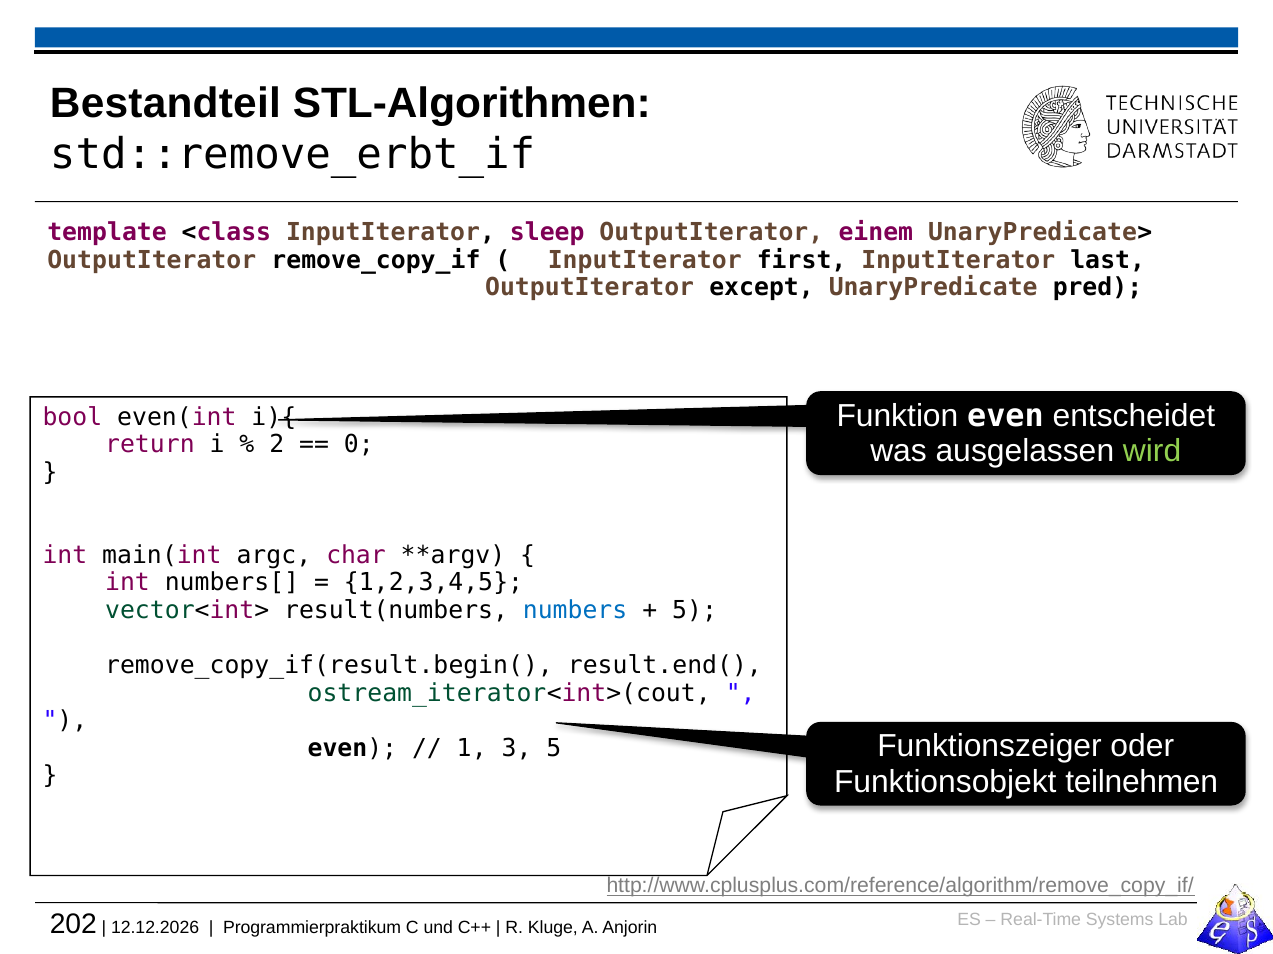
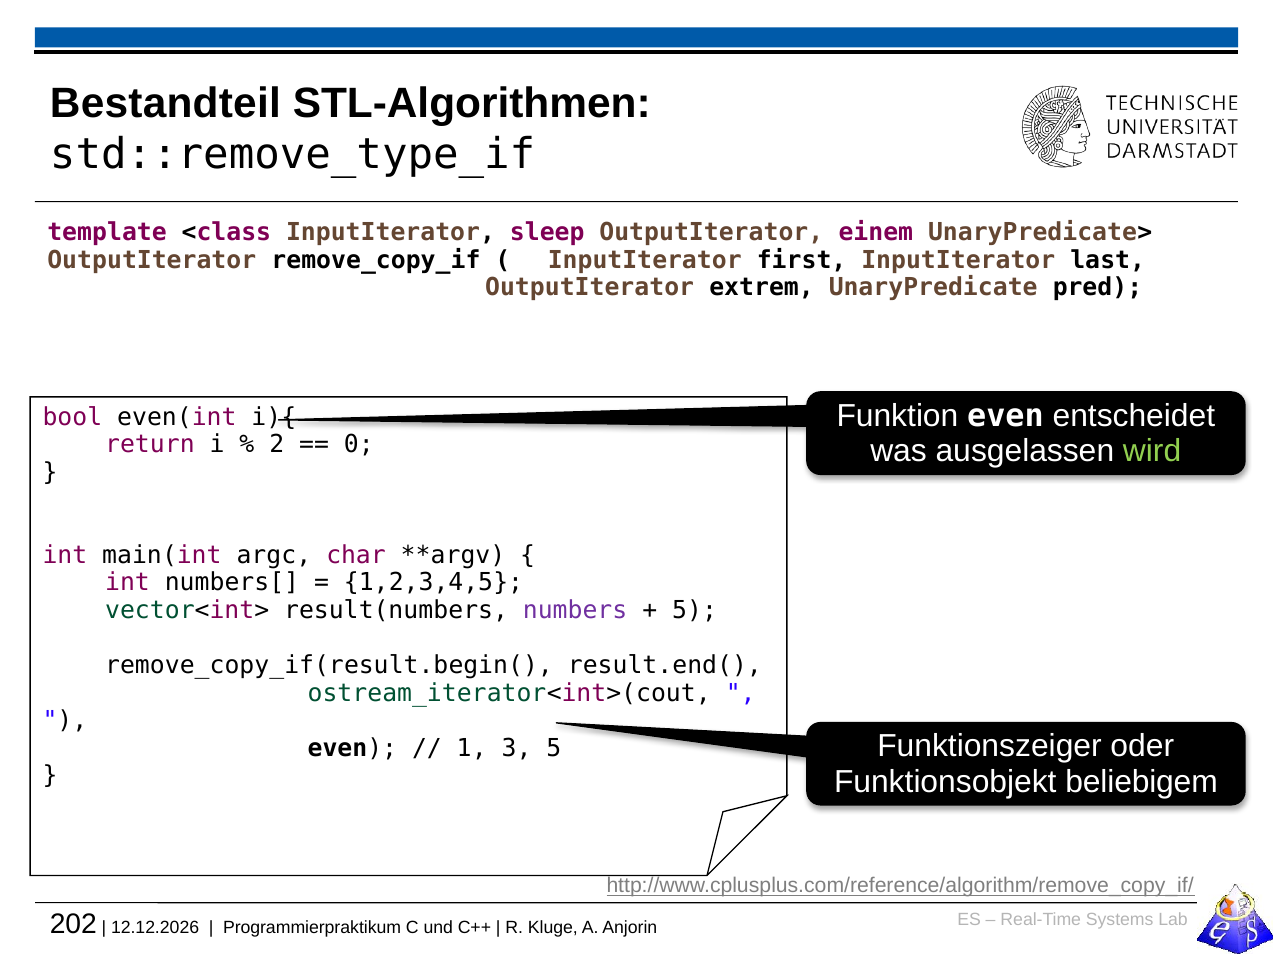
std::remove_erbt_if: std::remove_erbt_if -> std::remove_type_if (293, 155)
except: except -> extrem (762, 288)
numbers colour: blue -> purple (575, 611)
teilnehmen: teilnehmen -> beliebigem (1142, 782)
